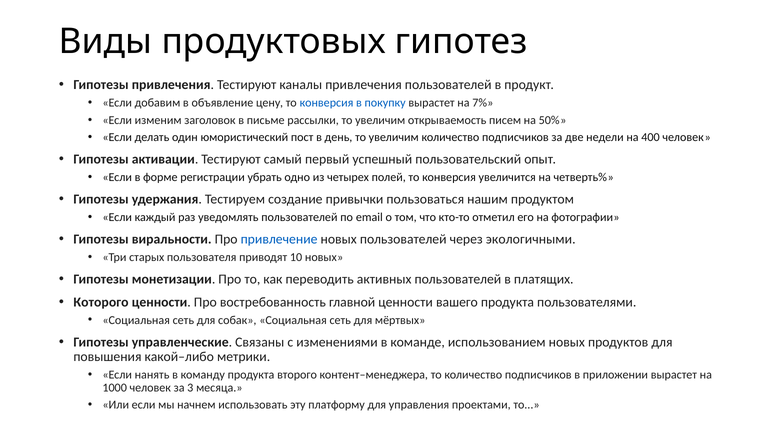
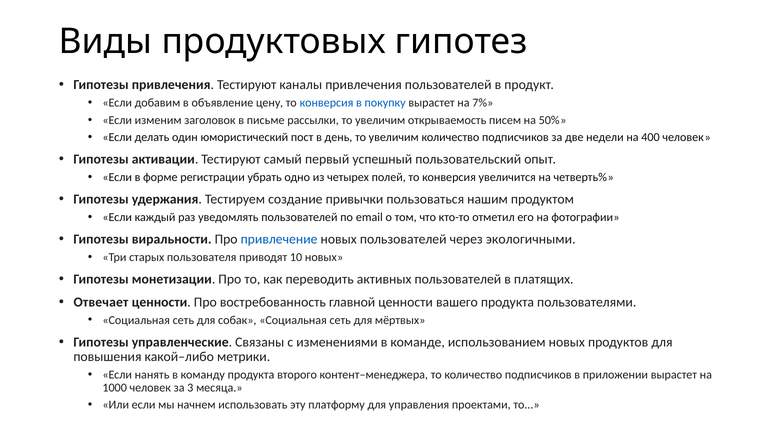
Которого: Которого -> Отвечает (101, 302)
